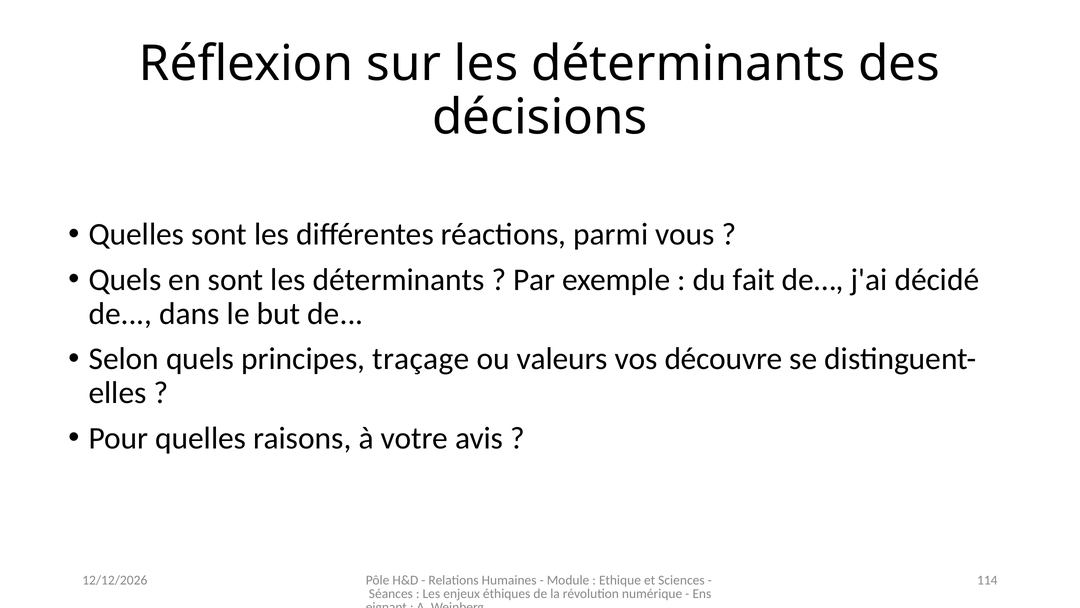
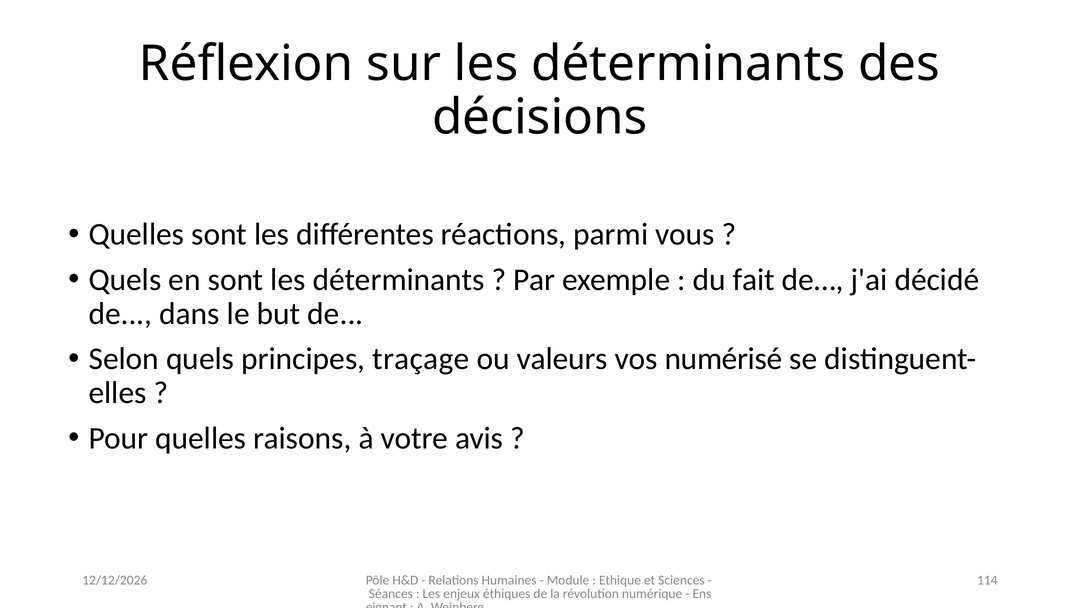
découvre: découvre -> numérisé (724, 359)
